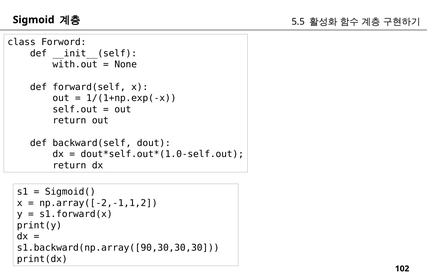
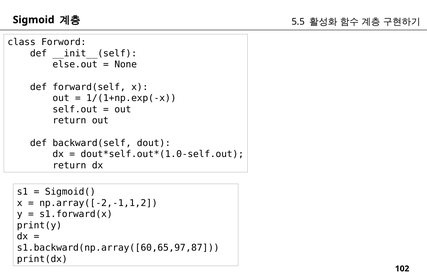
with.out: with.out -> else.out (75, 65)
s1.backward(np.array([90,30,30,30: s1.backward(np.array([90,30,30,30 -> s1.backward(np.array([60,65,97,87 (118, 248)
